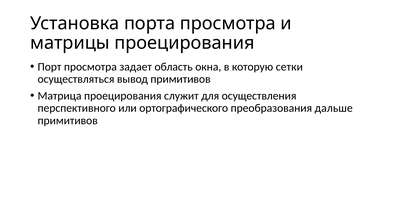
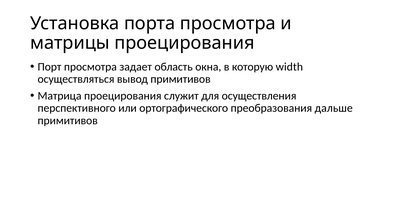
сетки: сетки -> width (289, 67)
